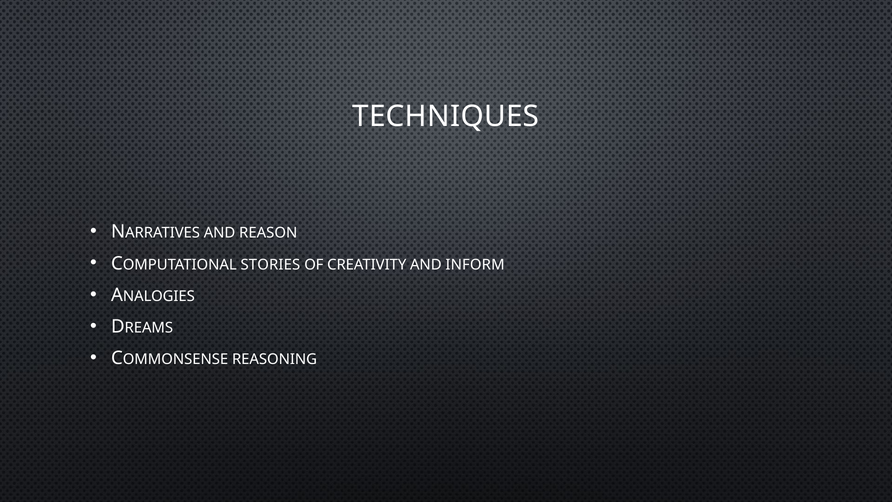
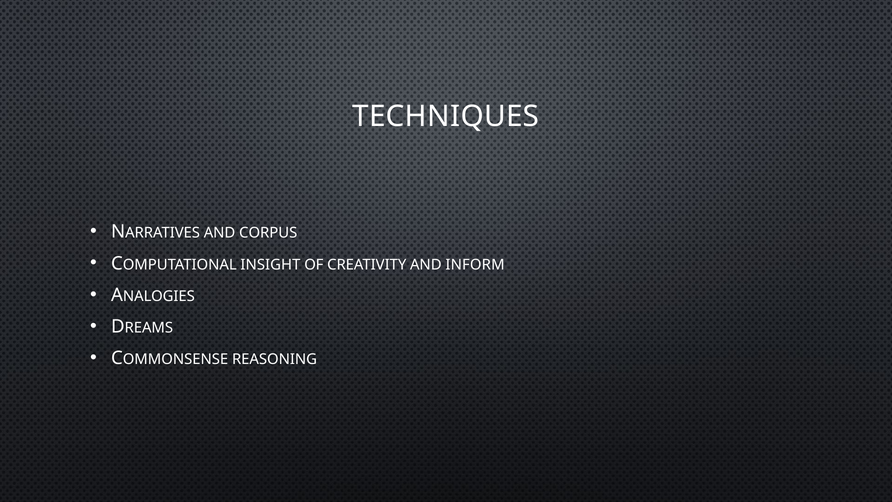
REASON: REASON -> CORPUS (268, 233)
STORIES: STORIES -> INSIGHT (270, 265)
